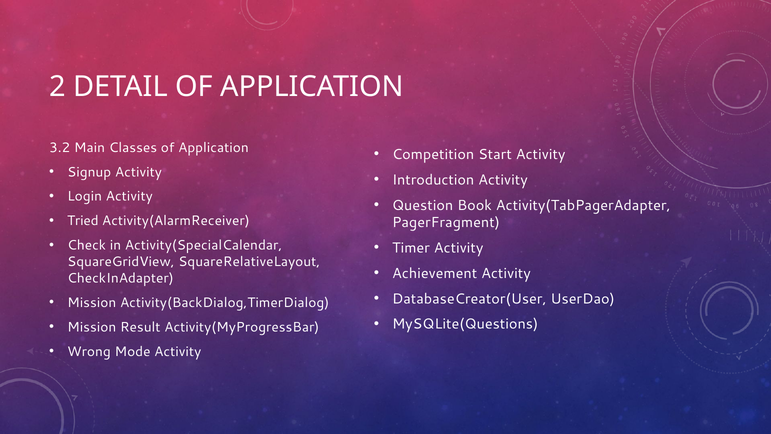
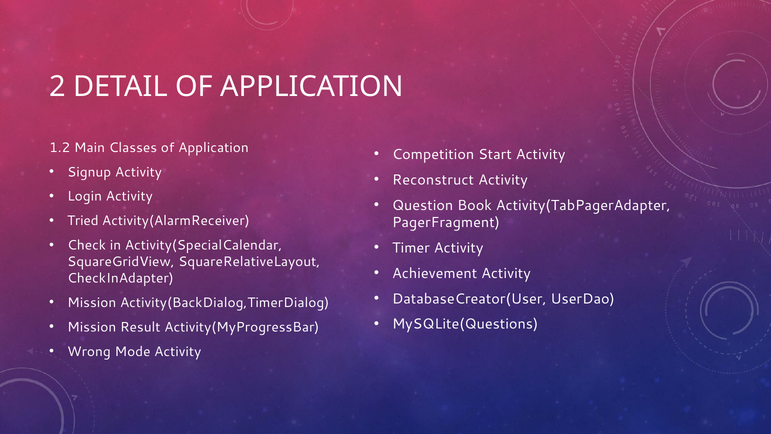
3.2: 3.2 -> 1.2 (60, 147)
Introduction: Introduction -> Reconstruct (433, 180)
